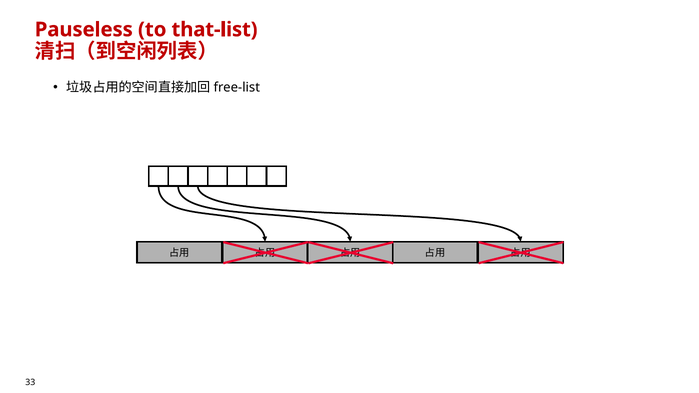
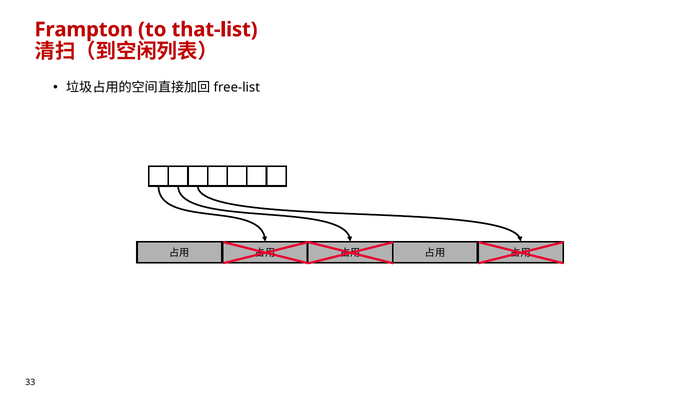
Pauseless: Pauseless -> Frampton (84, 30)
